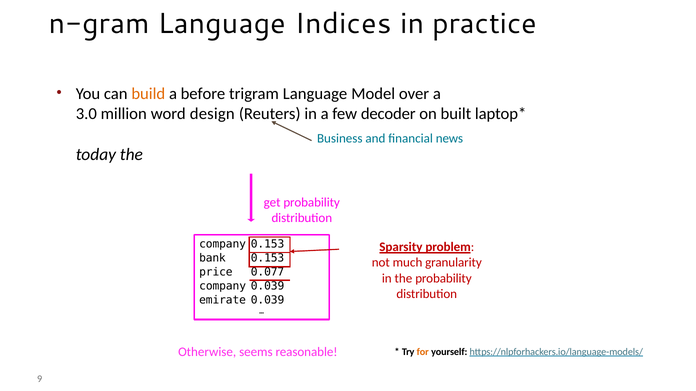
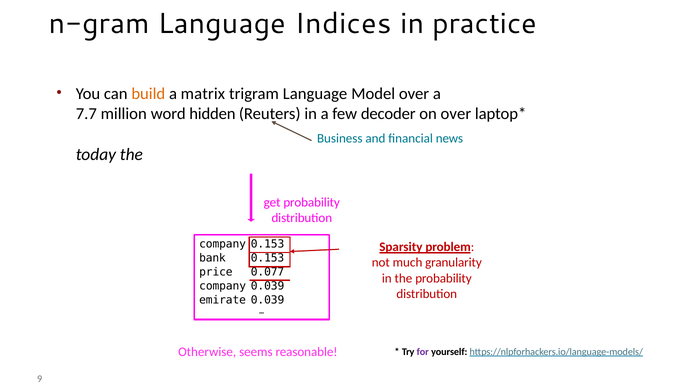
before: before -> matrix (203, 94)
3.0: 3.0 -> 7.7 (86, 114)
design: design -> hidden (212, 114)
on built: built -> over (456, 114)
for colour: orange -> purple (423, 352)
